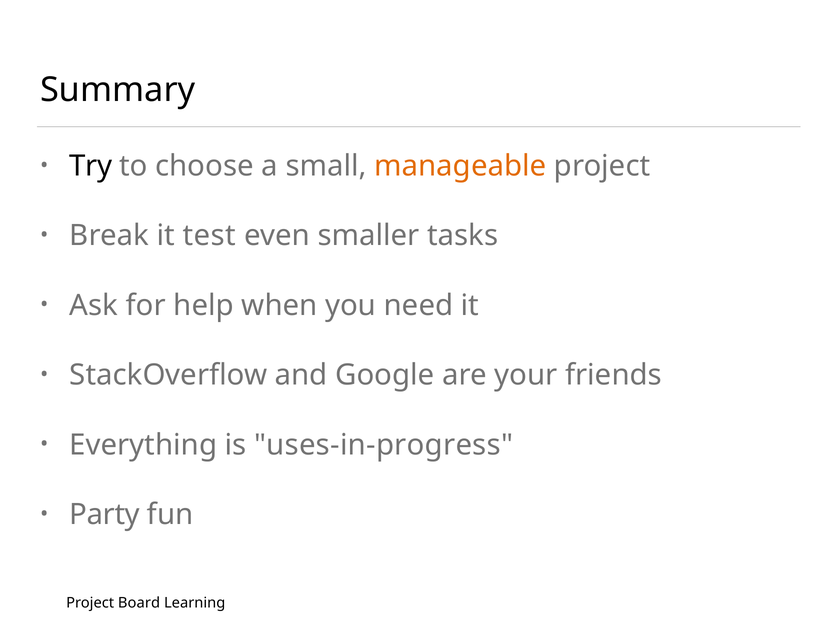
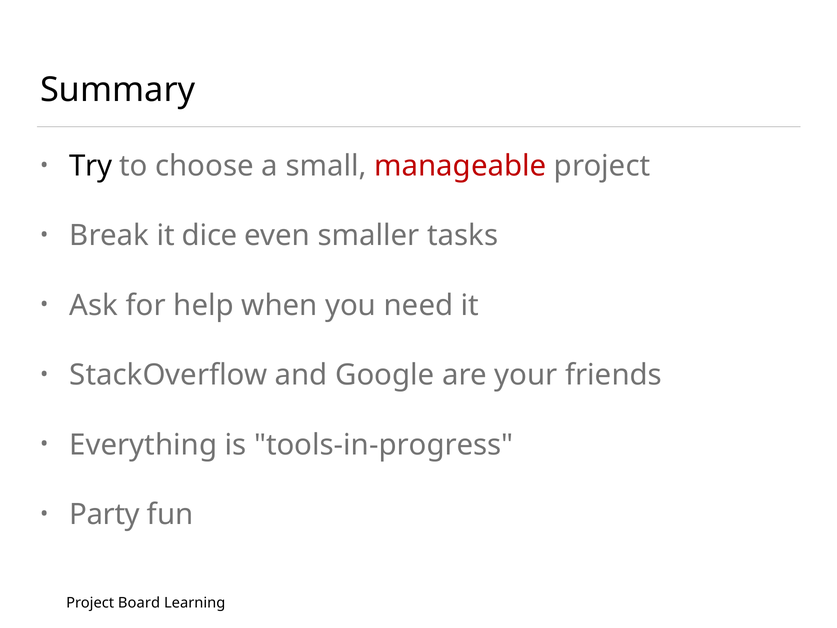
manageable colour: orange -> red (460, 166)
test: test -> dice (210, 236)
uses-in-progress: uses-in-progress -> tools-in-progress (384, 445)
